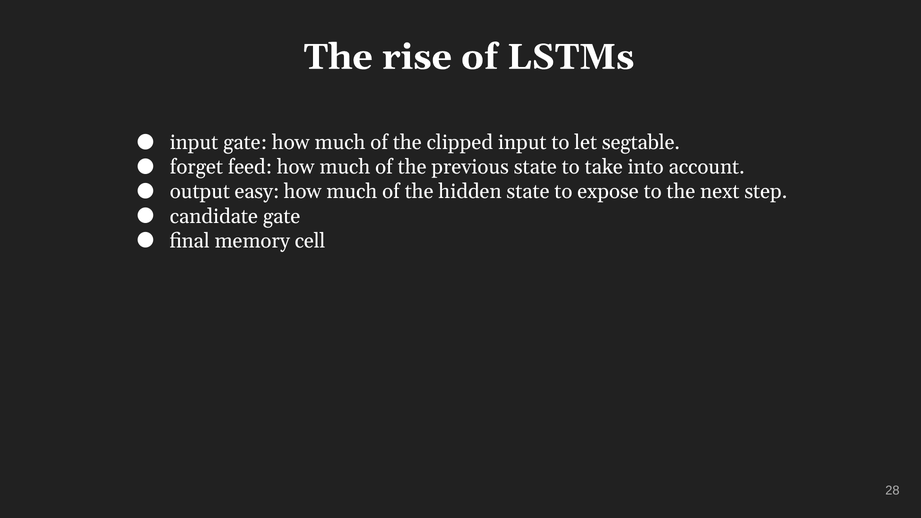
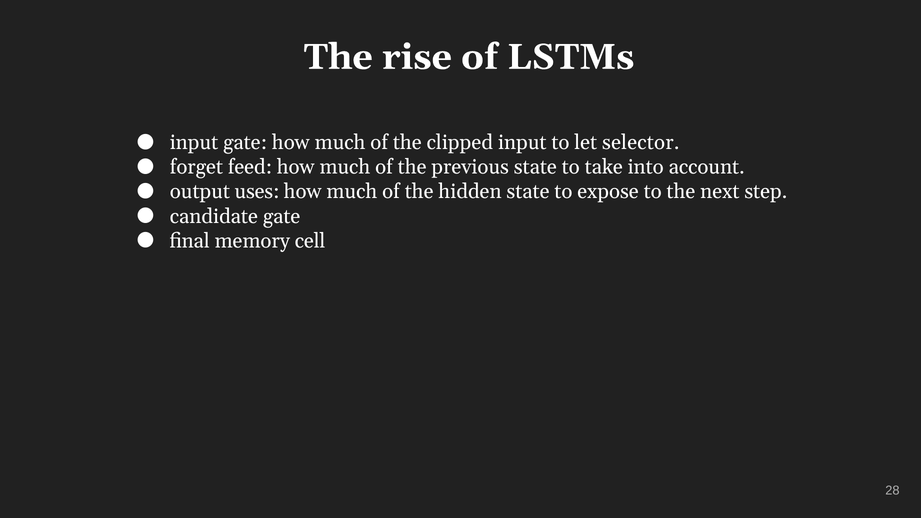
segtable: segtable -> selector (641, 143)
easy: easy -> uses (257, 192)
